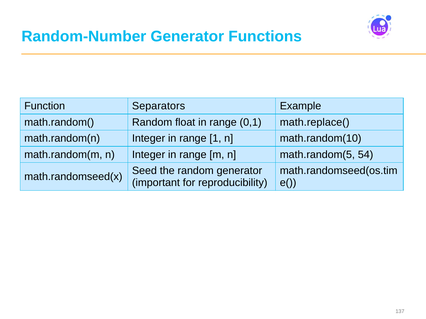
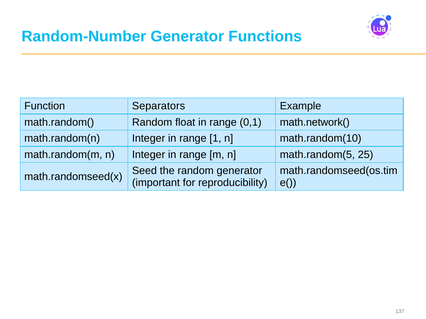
math.replace(: math.replace( -> math.network( (315, 122)
54: 54 -> 25 (366, 155)
